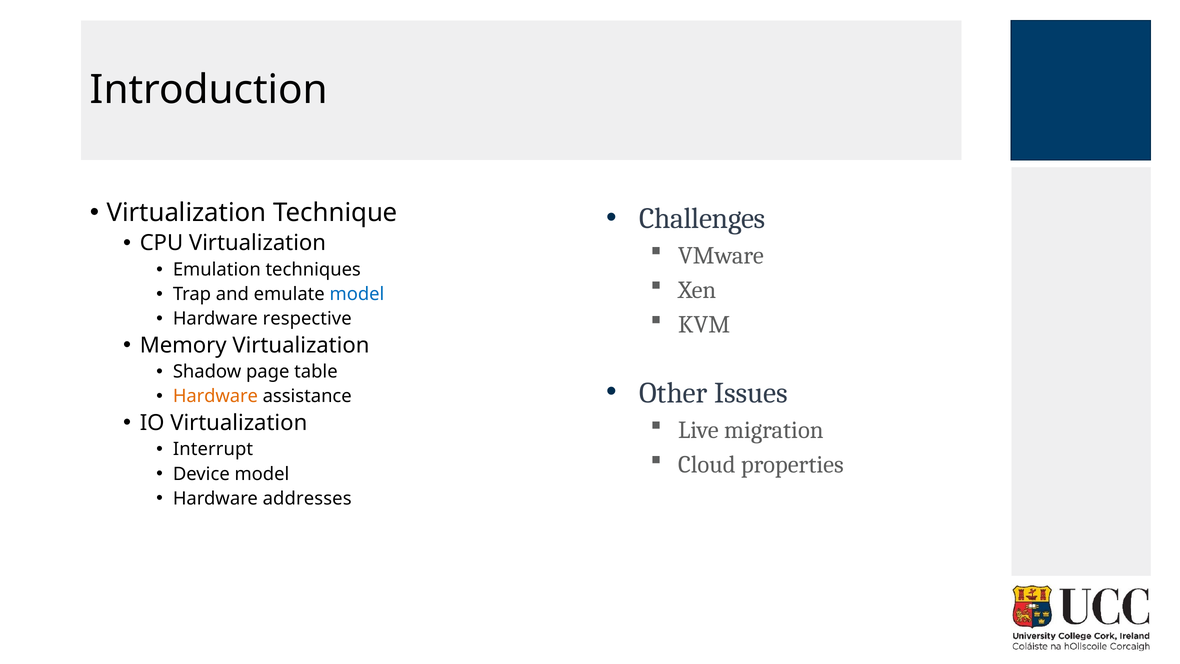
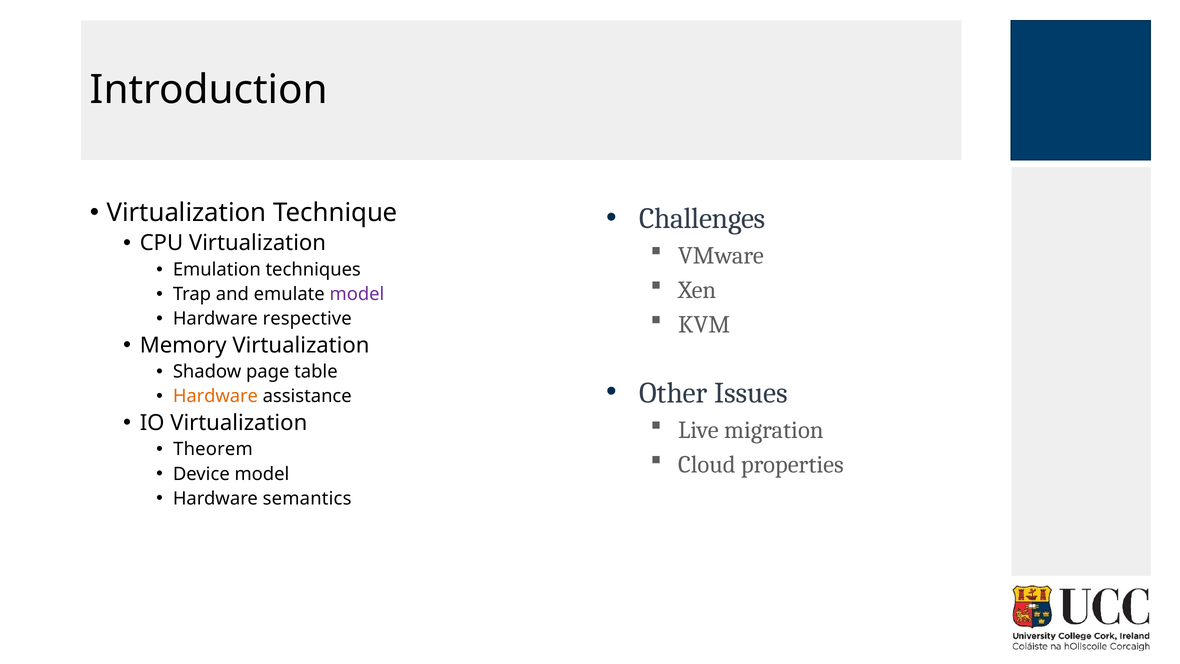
model colour: blue -> purple (357, 294)
Interrupt: Interrupt -> Theorem (213, 449)
addresses: addresses -> semantics (307, 498)
